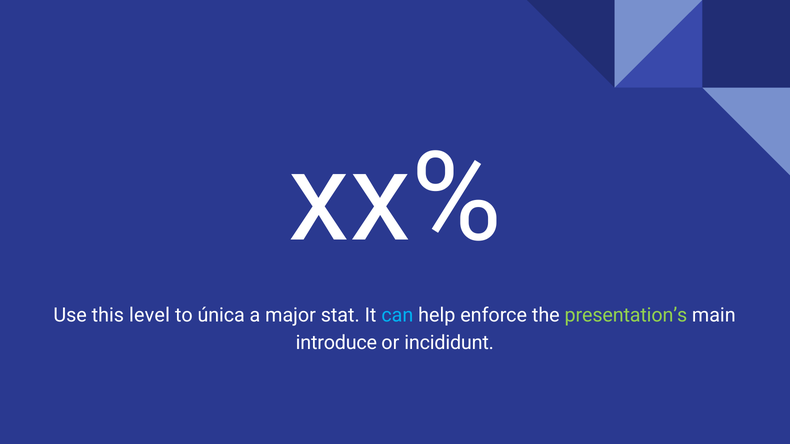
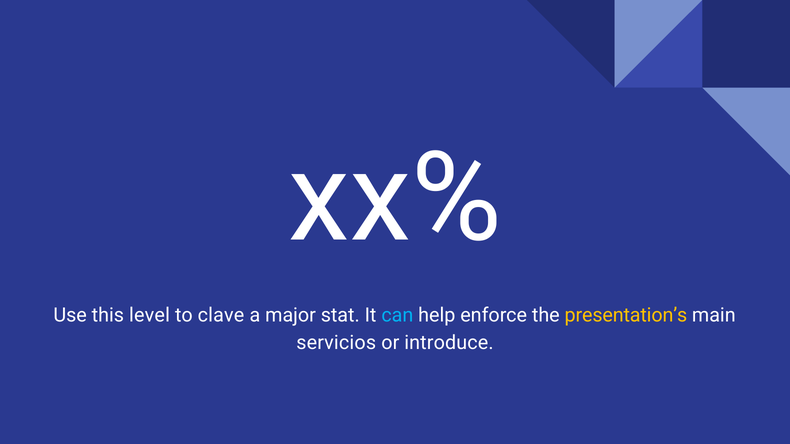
única: única -> clave (221, 316)
presentation’s colour: light green -> yellow (626, 316)
introduce: introduce -> servicios (336, 343)
incididunt: incididunt -> introduce (449, 343)
